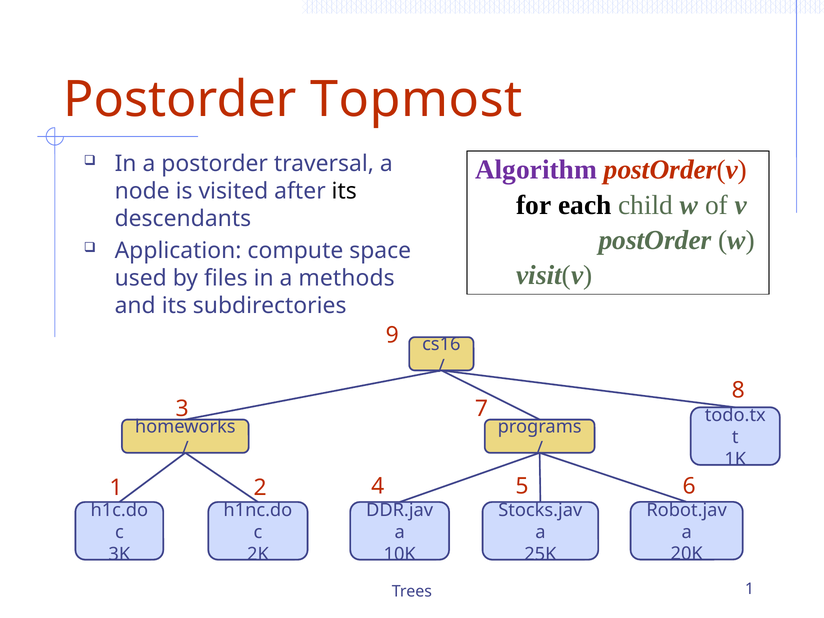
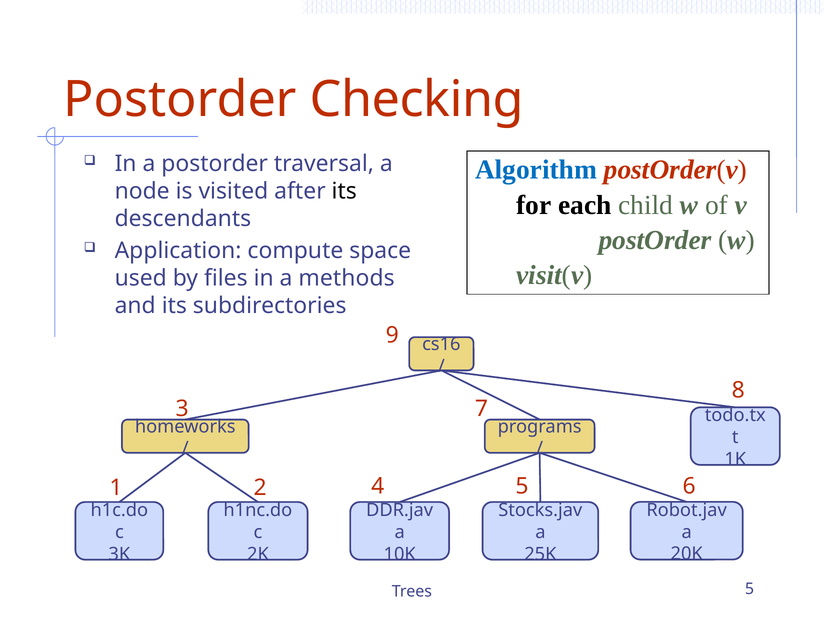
Topmost: Topmost -> Checking (417, 100)
Algorithm colour: purple -> blue (536, 170)
Trees 1: 1 -> 5 (749, 589)
